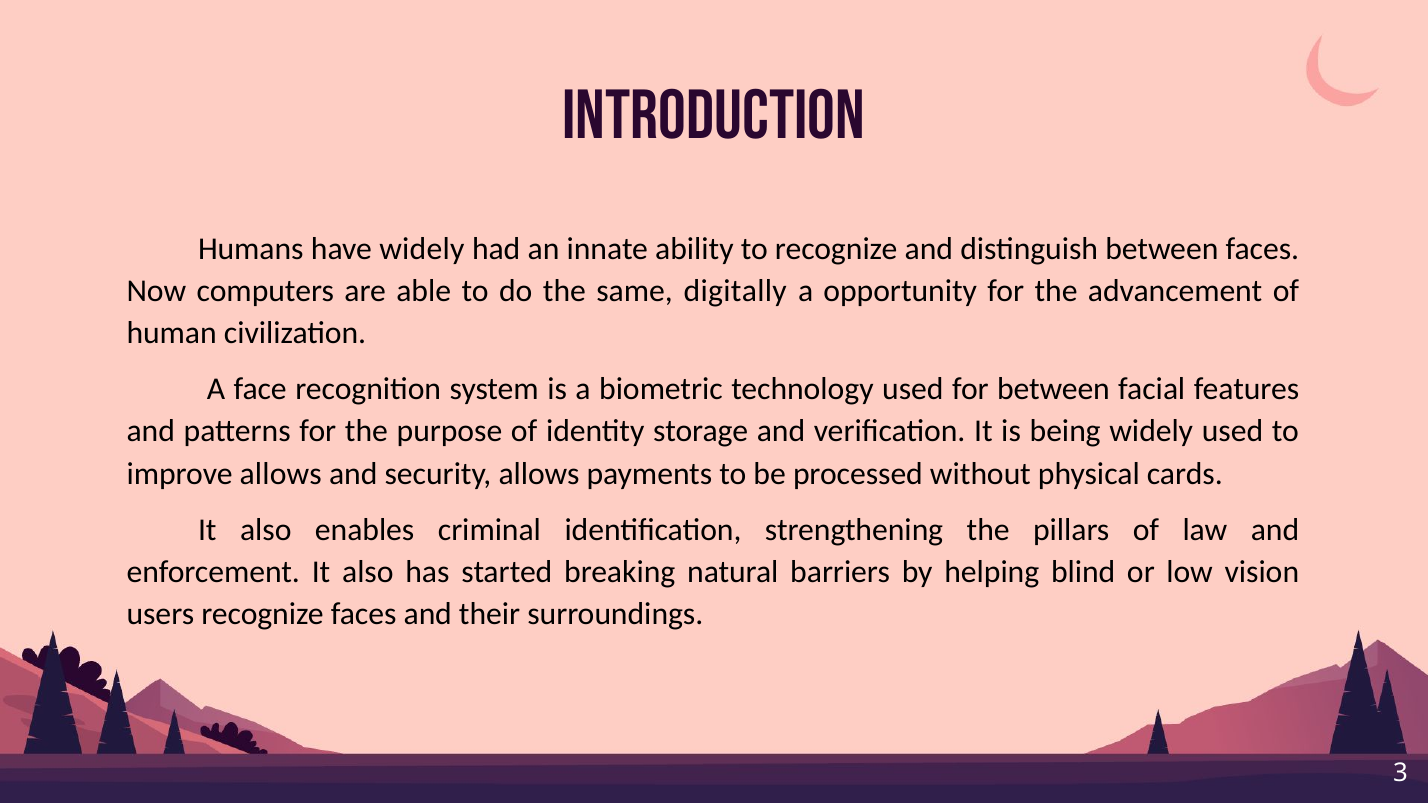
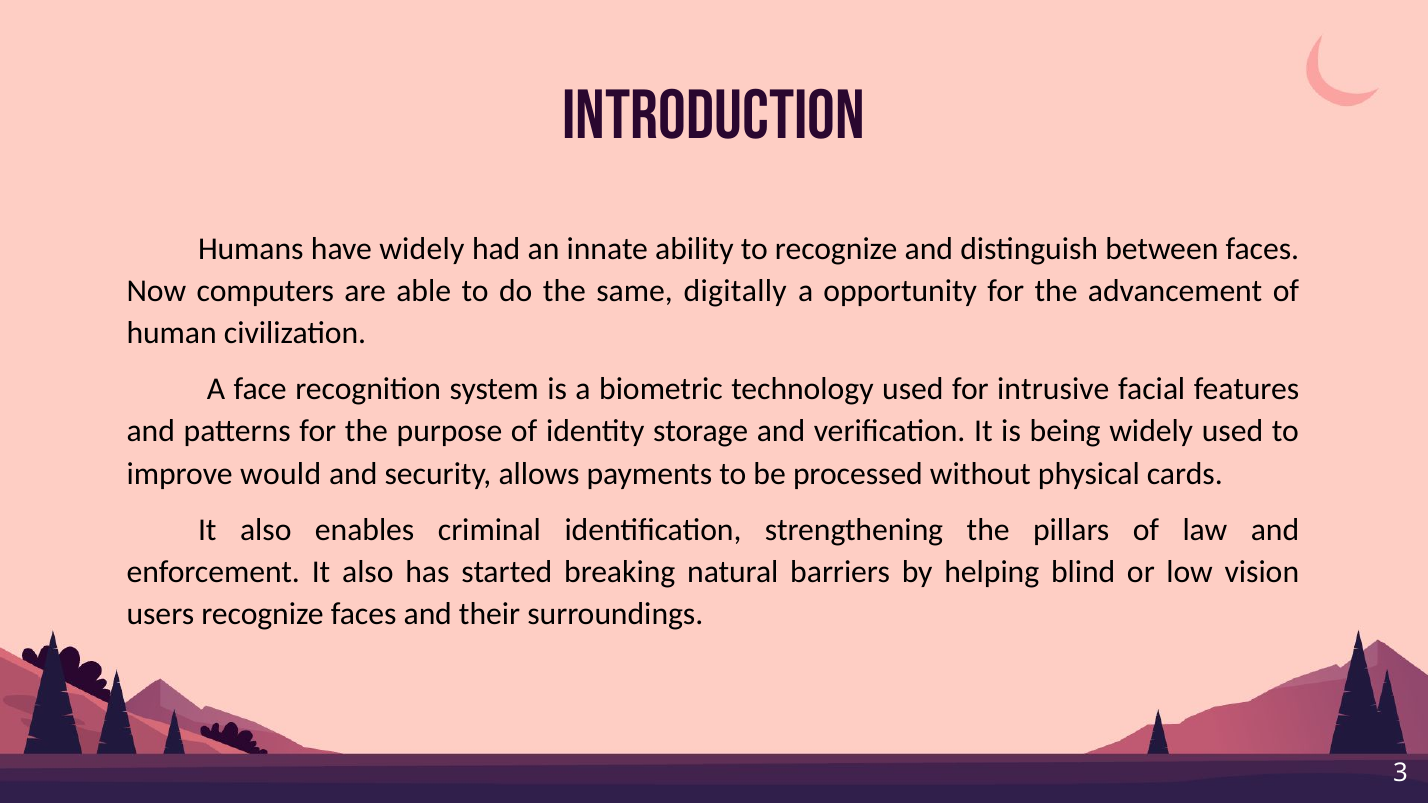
for between: between -> intrusive (1053, 389)
improve allows: allows -> would (281, 474)
